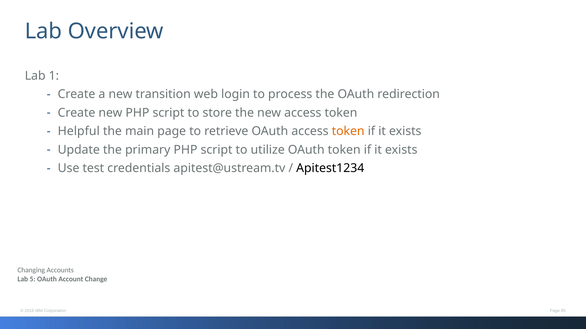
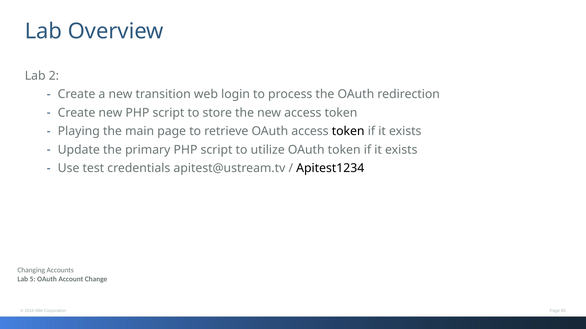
1: 1 -> 2 (54, 76)
Helpful: Helpful -> Playing (79, 132)
token colour: orange -> black (348, 132)
